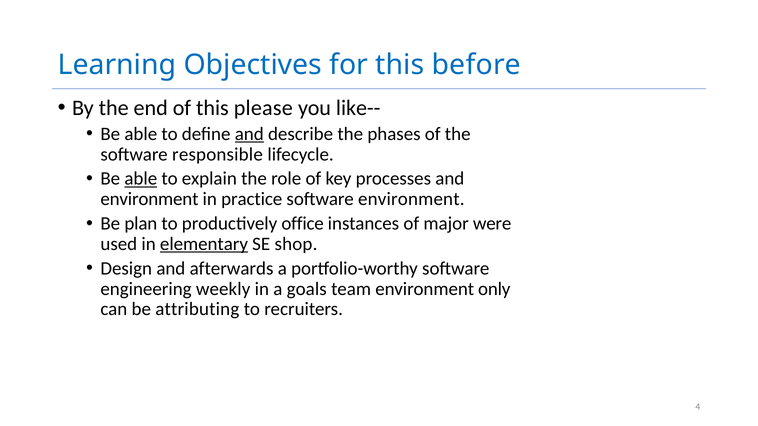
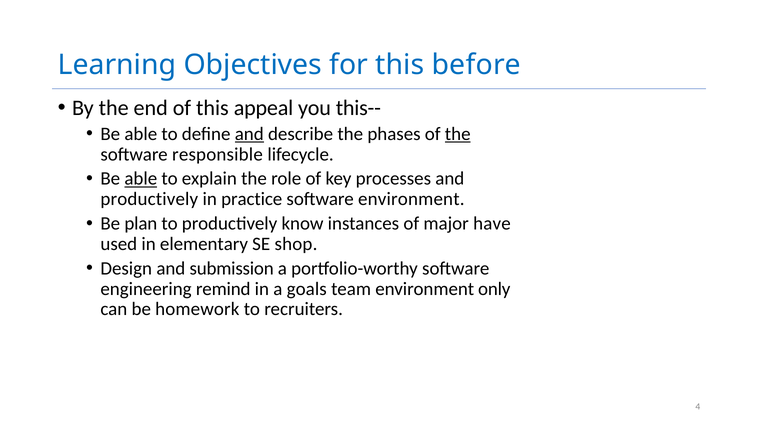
please: please -> appeal (263, 108)
like--: like-- -> this-- (358, 108)
the underline: none -> present (458, 134)
environment: environment -> productively (149, 199)
office: office -> know (303, 224)
were: were -> have (492, 224)
elementary underline: present -> none (204, 244)
afterwards: afterwards -> submission (232, 269)
weekly: weekly -> remind (223, 289)
attributing: attributing -> homework (197, 309)
